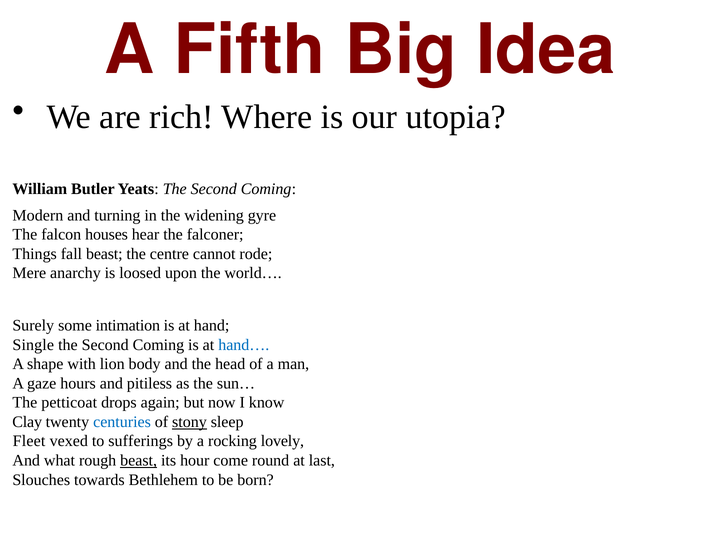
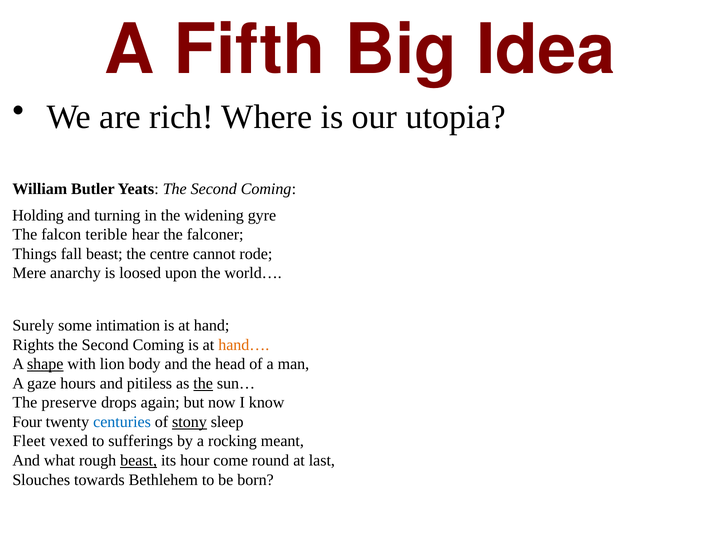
Modern: Modern -> Holding (38, 215)
houses: houses -> terible (106, 234)
Single: Single -> Rights (33, 345)
hand… colour: blue -> orange (244, 345)
shape underline: none -> present (45, 364)
the underline: none -> present (203, 383)
petticoat: petticoat -> preserve (69, 402)
Clay: Clay -> Four (27, 422)
lovely: lovely -> meant (282, 441)
